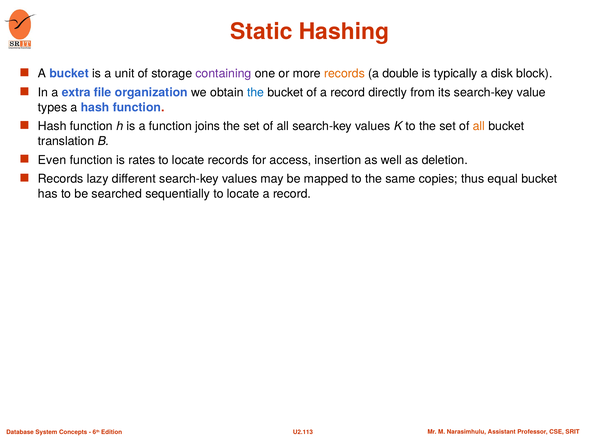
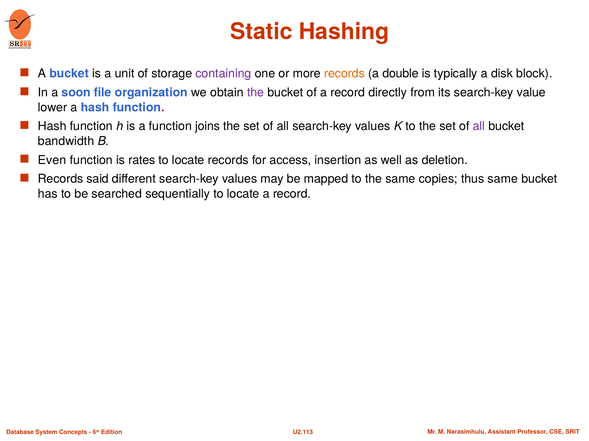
extra: extra -> soon (76, 93)
the colour: blue -> purple (256, 93)
types: types -> lower (53, 107)
all colour: orange -> purple (479, 127)
translation: translation -> bandwidth (66, 141)
lazy: lazy -> said (98, 179)
thus equal: equal -> same (503, 179)
